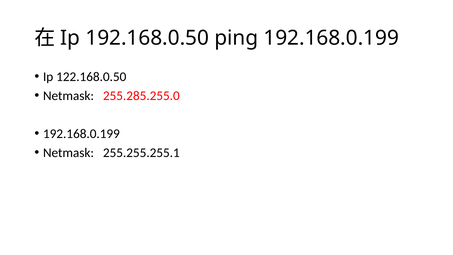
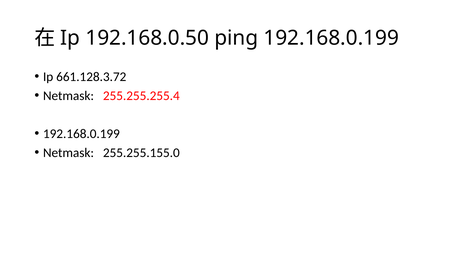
122.168.0.50: 122.168.0.50 -> 661.128.3.72 (91, 77)
255.285.255.0: 255.285.255.0 -> 255.255.255.4 (141, 96)
255.255.255.1: 255.255.255.1 -> 255.255.155.0 (141, 153)
